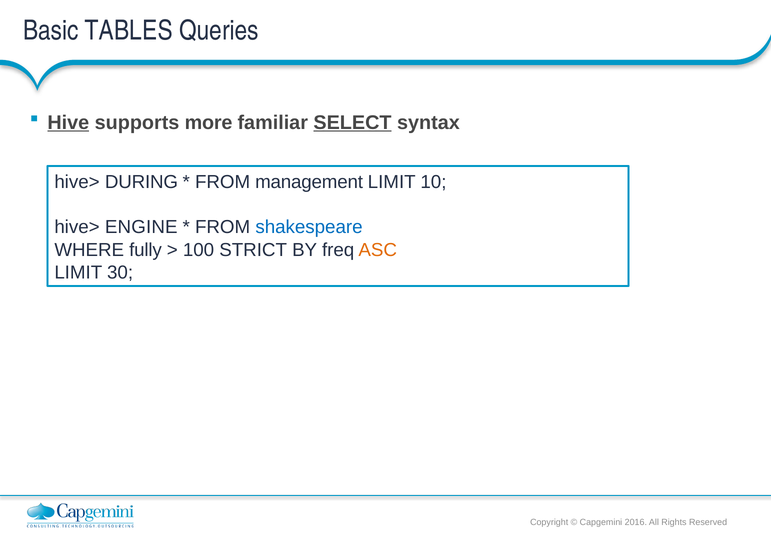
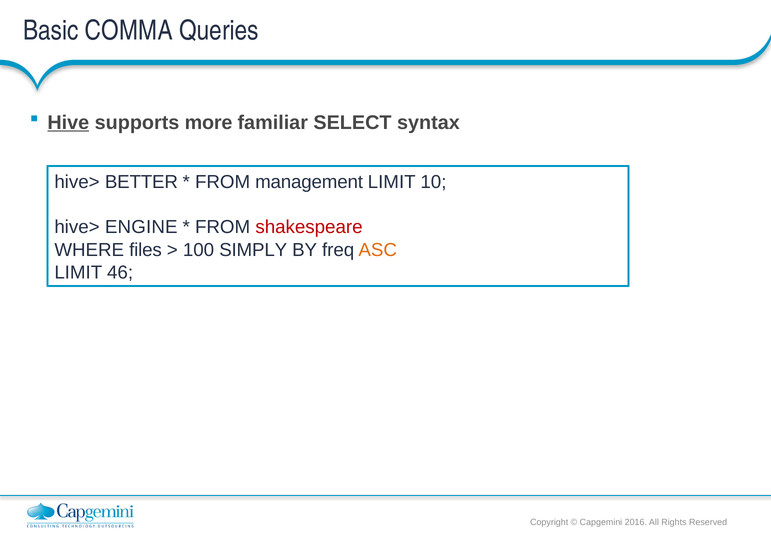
TABLES: TABLES -> COMMA (129, 31)
SELECT underline: present -> none (352, 123)
DURING: DURING -> BETTER (141, 182)
shakespeare colour: blue -> red (309, 227)
fully: fully -> files (146, 250)
STRICT: STRICT -> SIMPLY (253, 250)
30: 30 -> 46 (120, 272)
